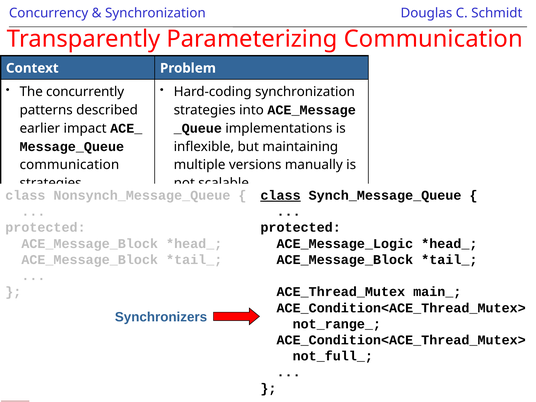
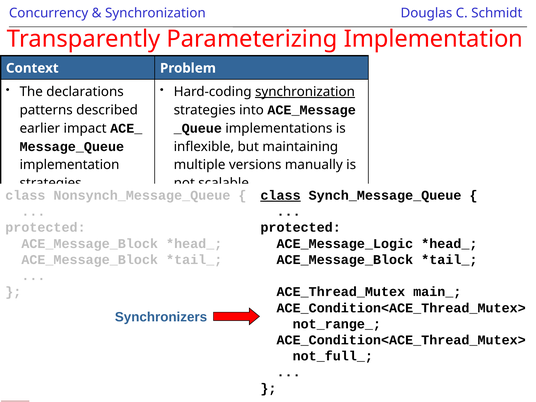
Parameterizing Communication: Communication -> Implementation (433, 39)
concurrently: concurrently -> declarations (85, 92)
synchronization underline: none -> present (305, 92)
communication: communication -> implementation (69, 165)
